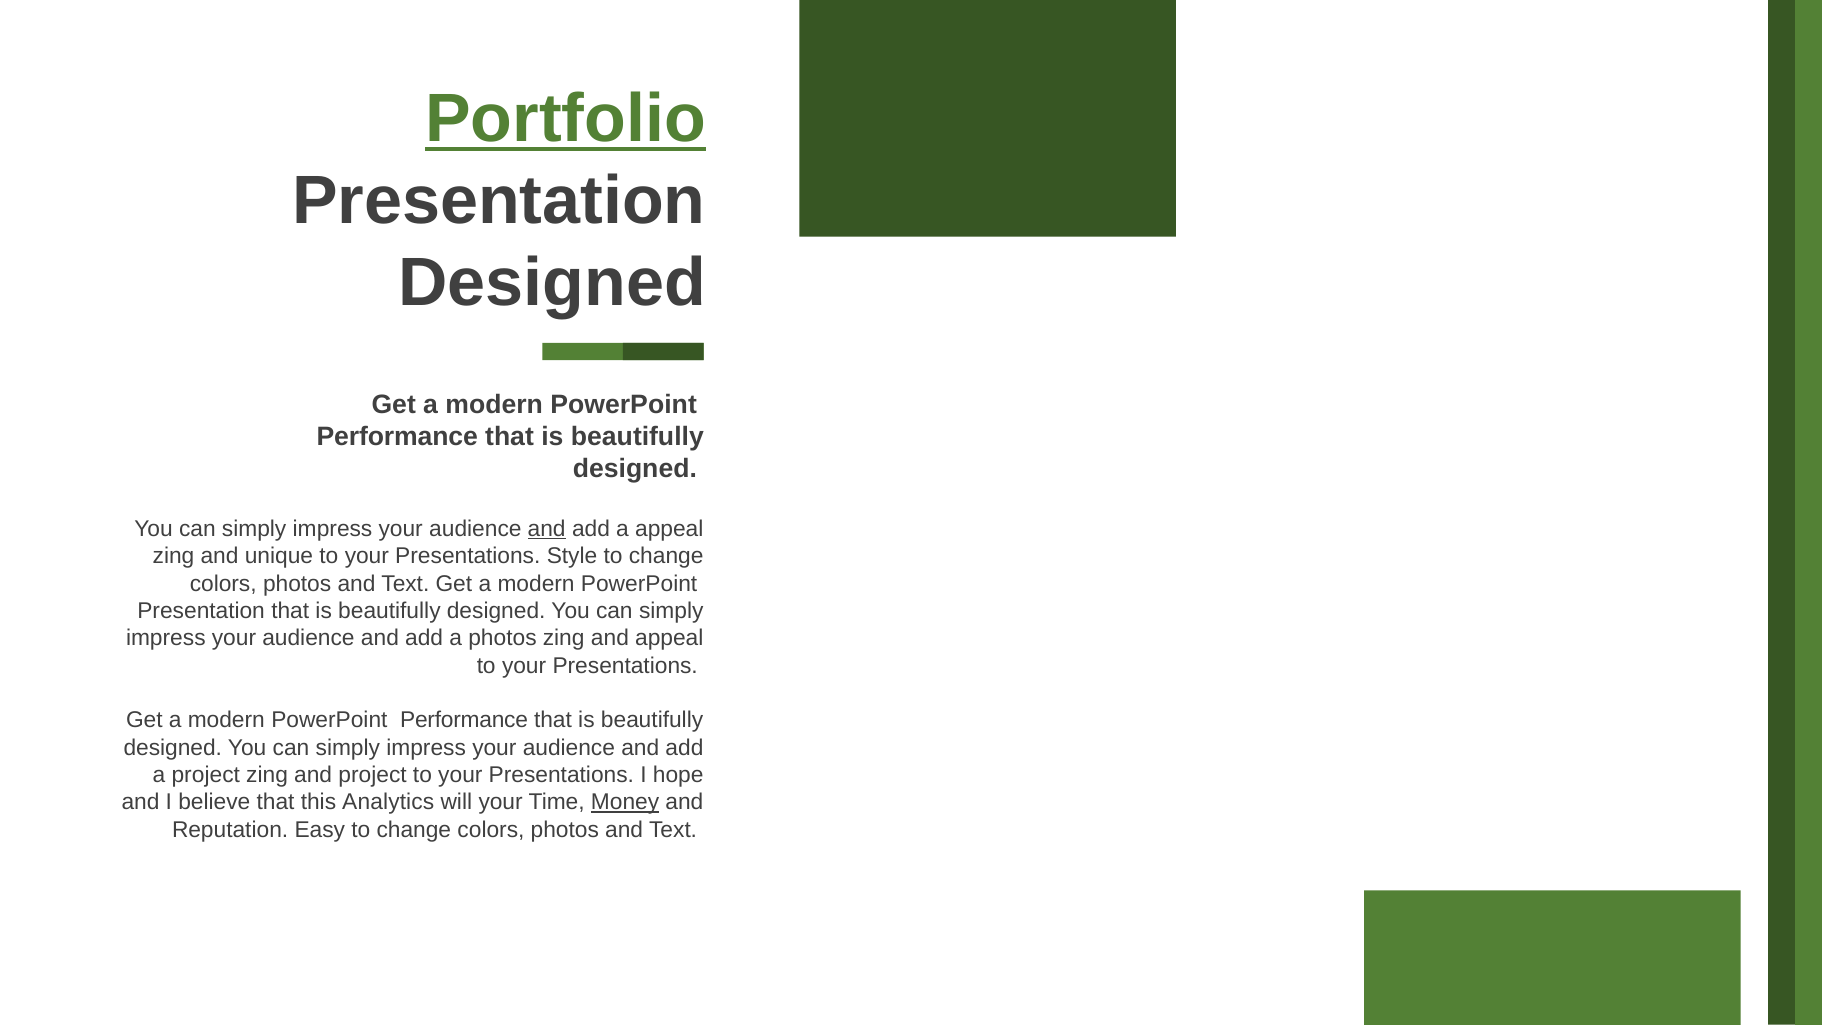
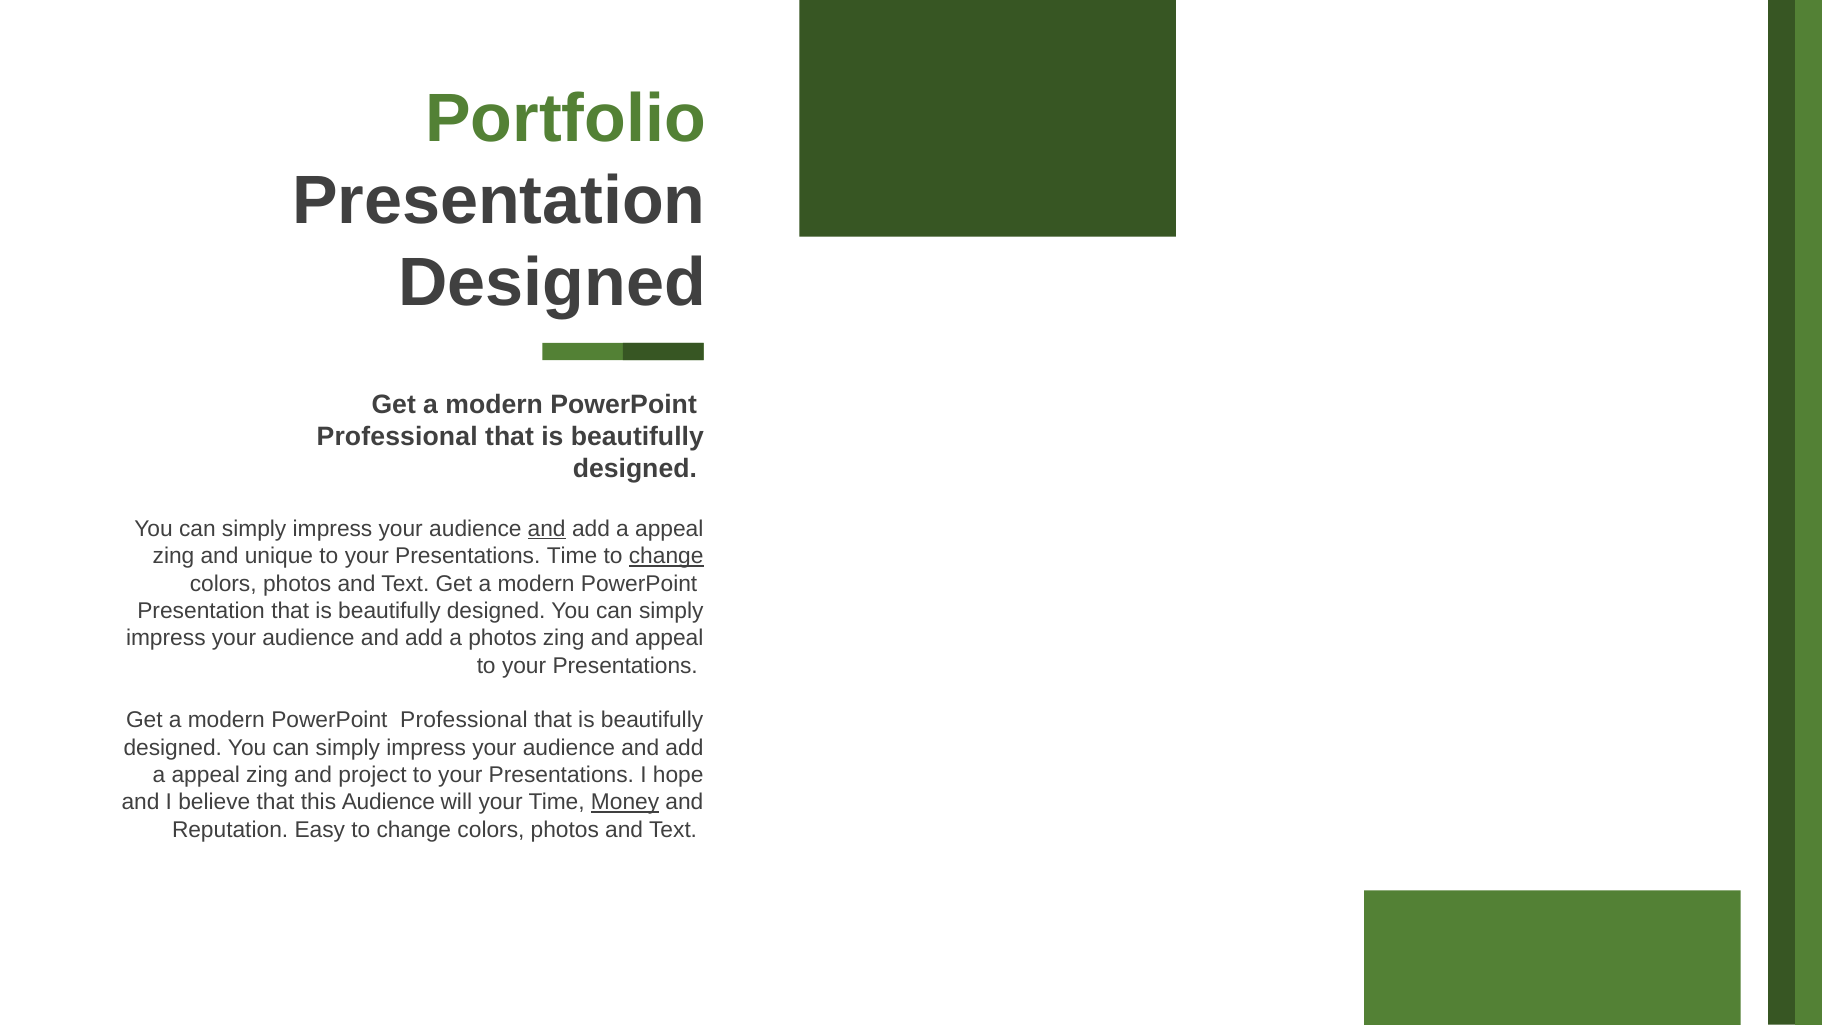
Portfolio underline: present -> none (566, 119)
Performance: Performance -> Professional (397, 437)
Presentations Style: Style -> Time (572, 556)
change underline: none -> present (666, 556)
Performance: Performance -> Professional (464, 720)
project: project -> appeal (206, 775)
this Analytics: Analytics -> Audience (388, 802)
